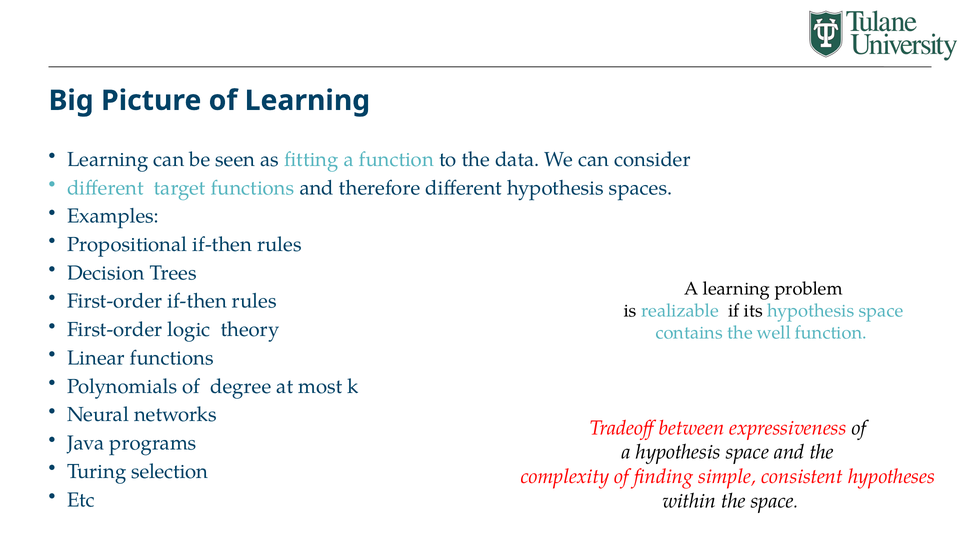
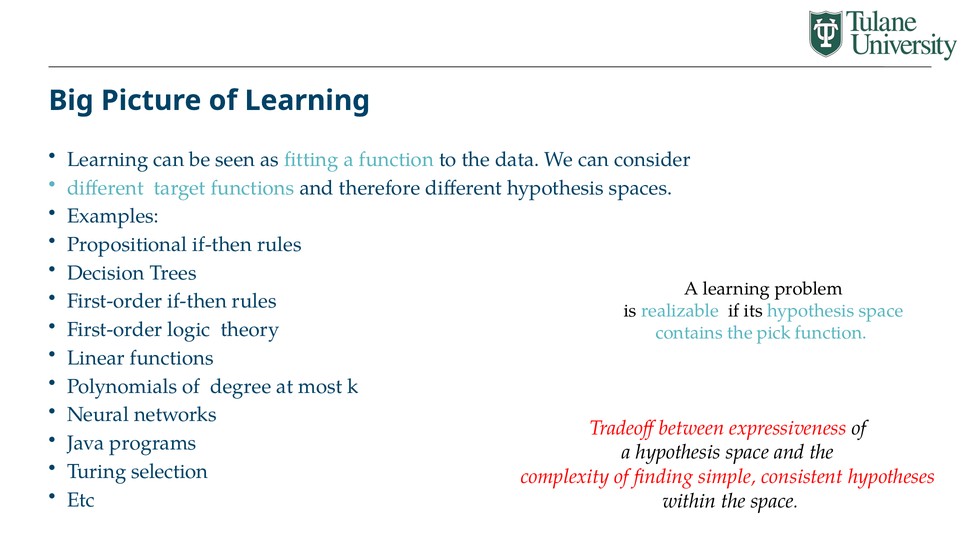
well: well -> pick (774, 333)
